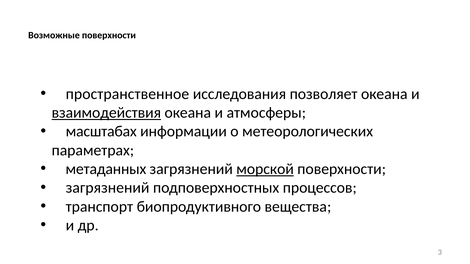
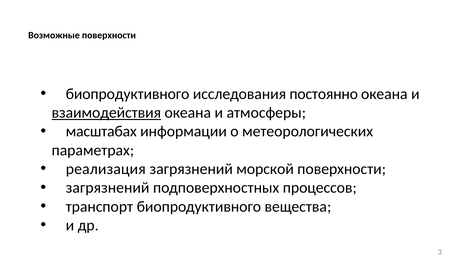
пространственное: пространственное -> биопродуктивного (128, 94)
позволяет: позволяет -> постоянно (324, 94)
метаданных: метаданных -> реализация (106, 169)
морской underline: present -> none (265, 169)
